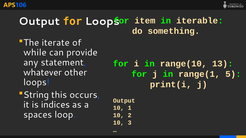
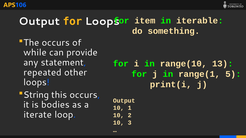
The iterate: iterate -> occurs (56, 43)
whatever: whatever -> repeated (42, 73)
indices: indices -> bodies (55, 105)
spaces: spaces -> iterate (38, 115)
